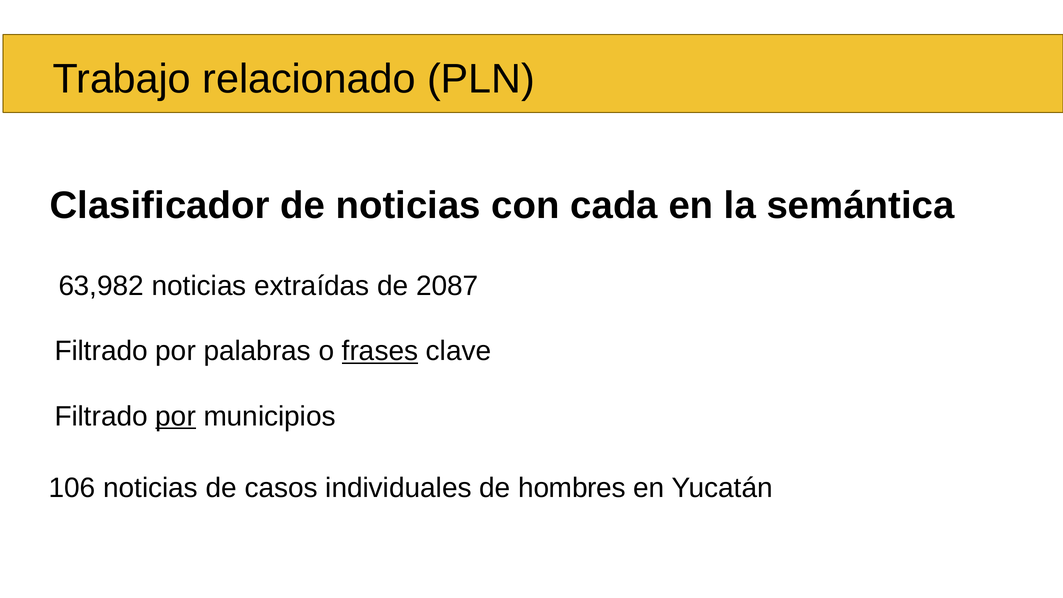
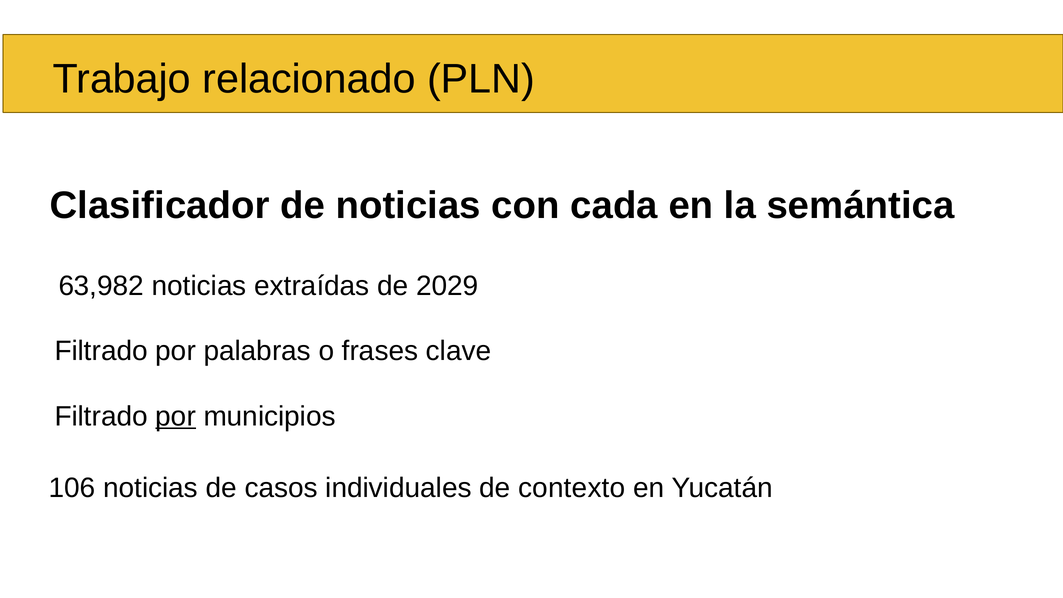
2087: 2087 -> 2029 (447, 286)
frases underline: present -> none (380, 351)
hombres: hombres -> contexto (572, 488)
